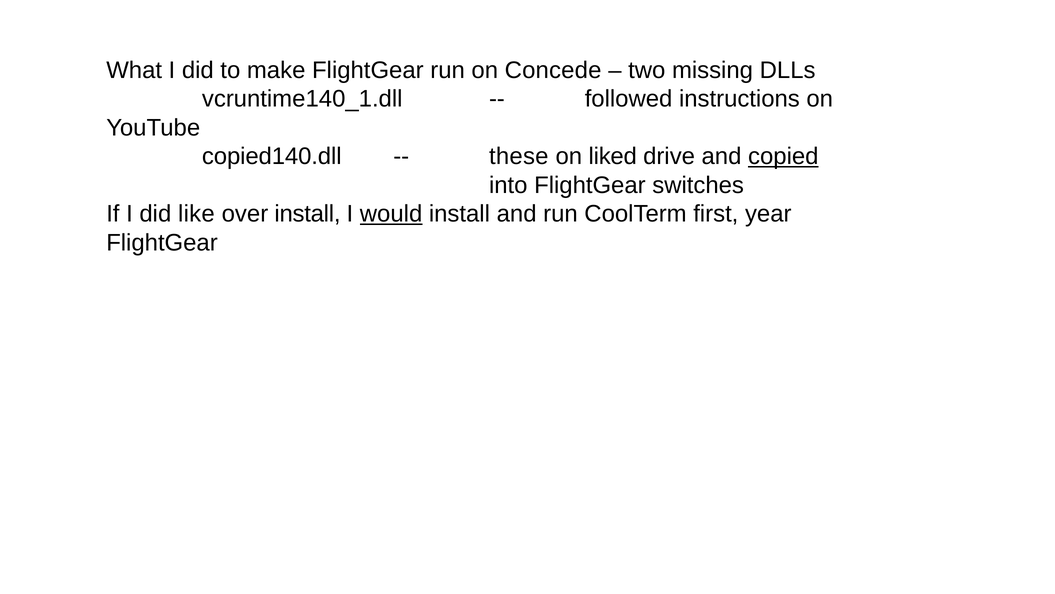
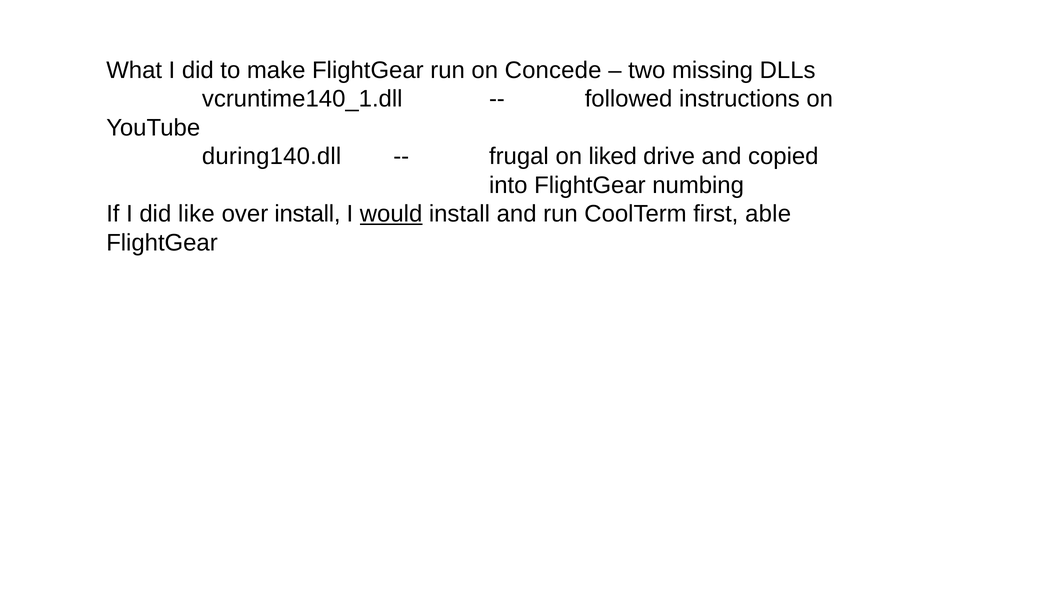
copied140.dll: copied140.dll -> during140.dll (272, 156)
these: these -> frugal (519, 156)
copied underline: present -> none (783, 156)
switches: switches -> numbing (698, 185)
year: year -> able (768, 214)
